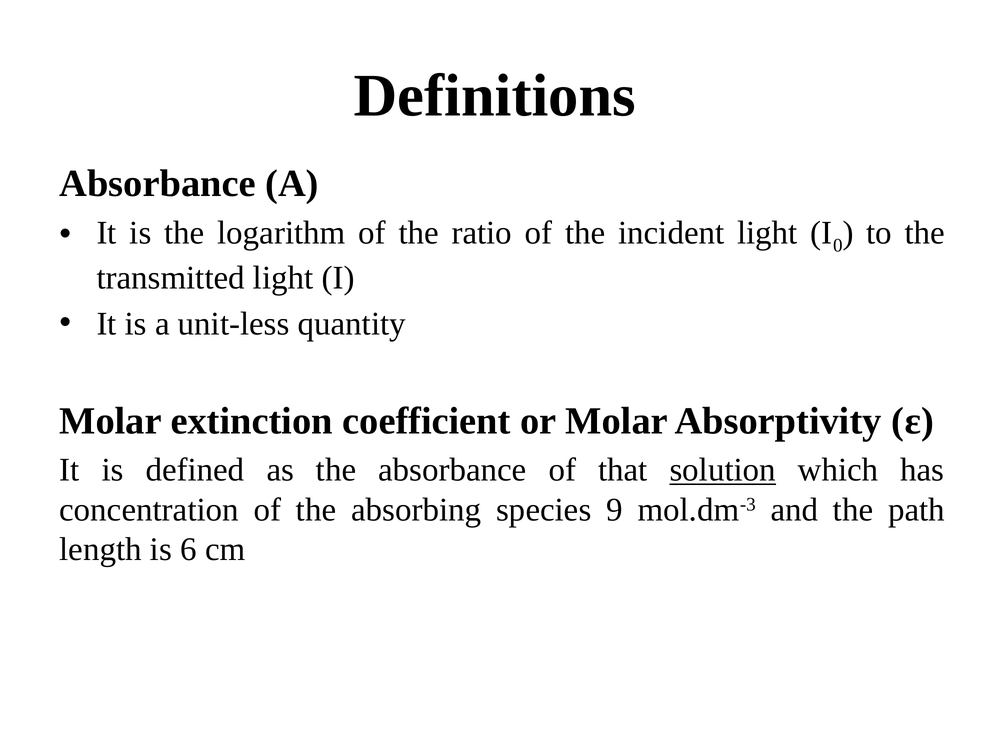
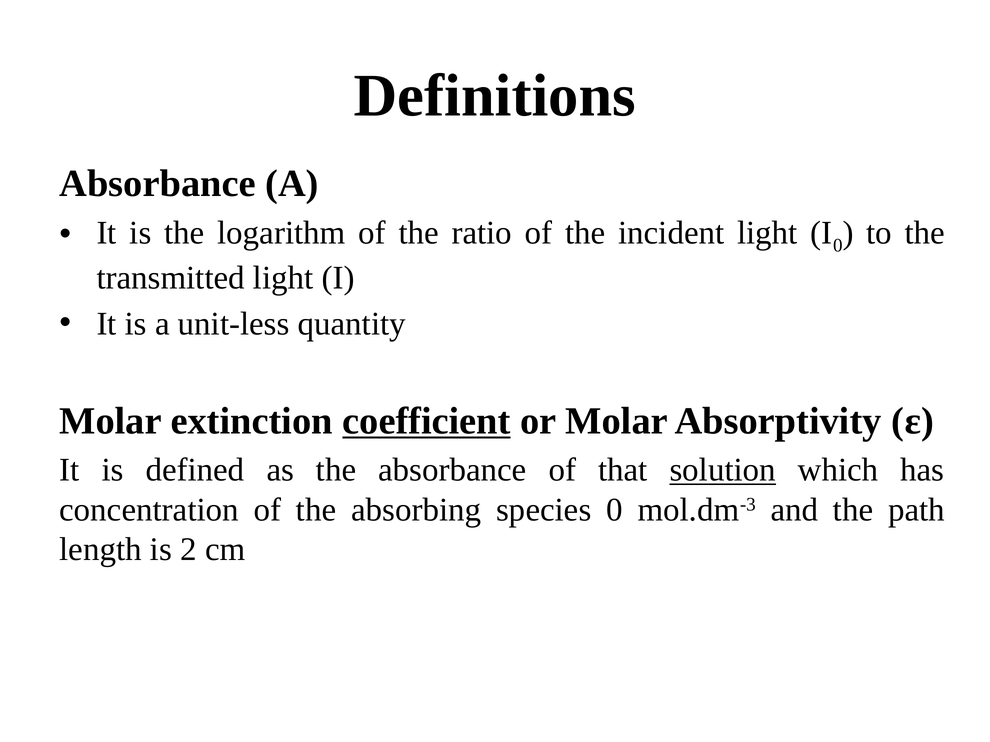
coefficient underline: none -> present (426, 421)
species 9: 9 -> 0 (615, 510)
6: 6 -> 2 (189, 550)
